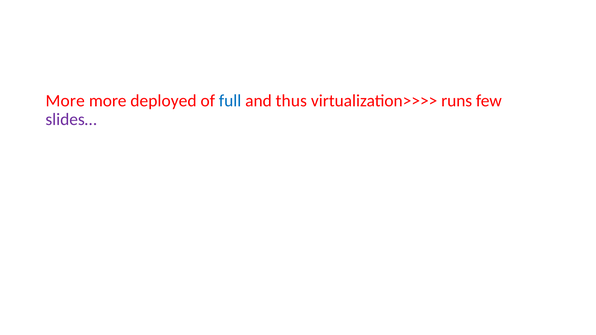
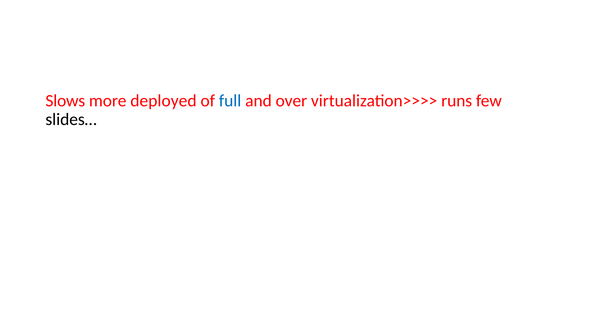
More: More -> Slows (65, 101)
thus: thus -> over (291, 101)
slides… colour: purple -> black (71, 120)
